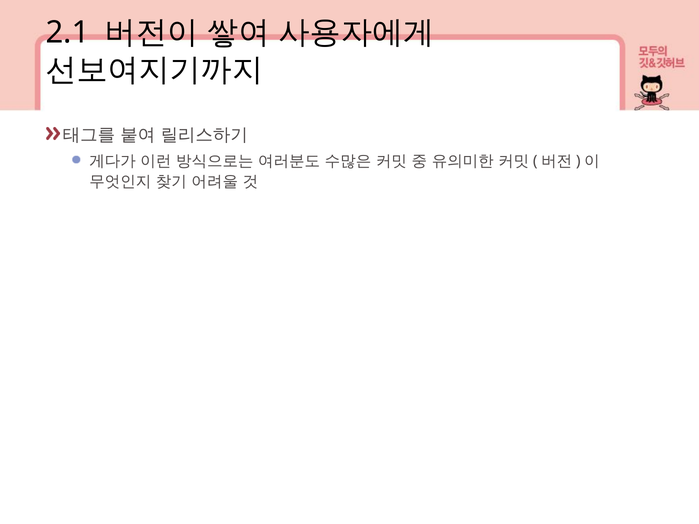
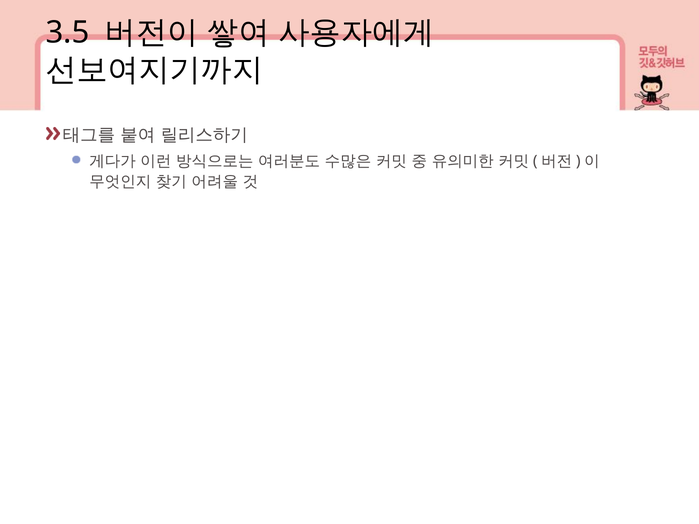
2.1: 2.1 -> 3.5 (67, 33)
